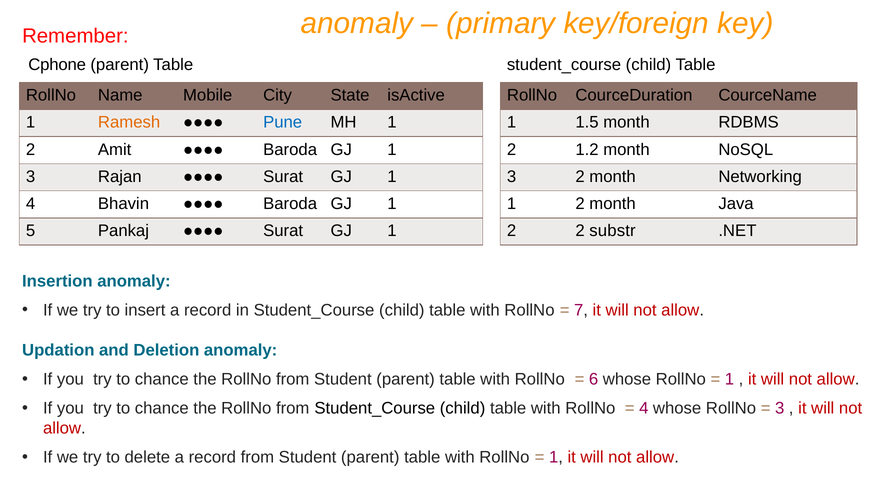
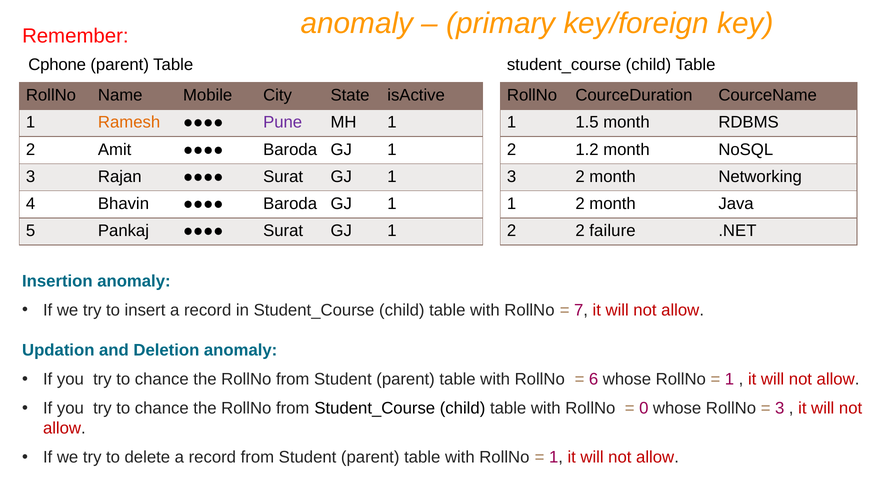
Pune colour: blue -> purple (283, 122)
substr: substr -> failure (612, 231)
4: 4 -> 0 (644, 408)
